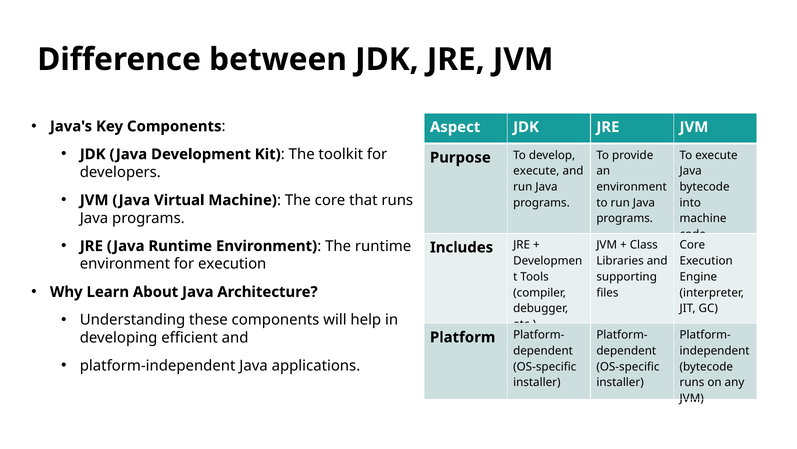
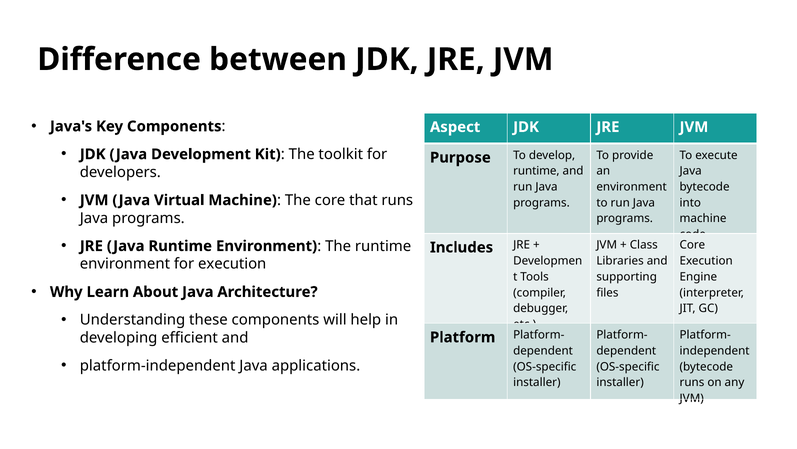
execute: execute -> runtime (536, 171)
